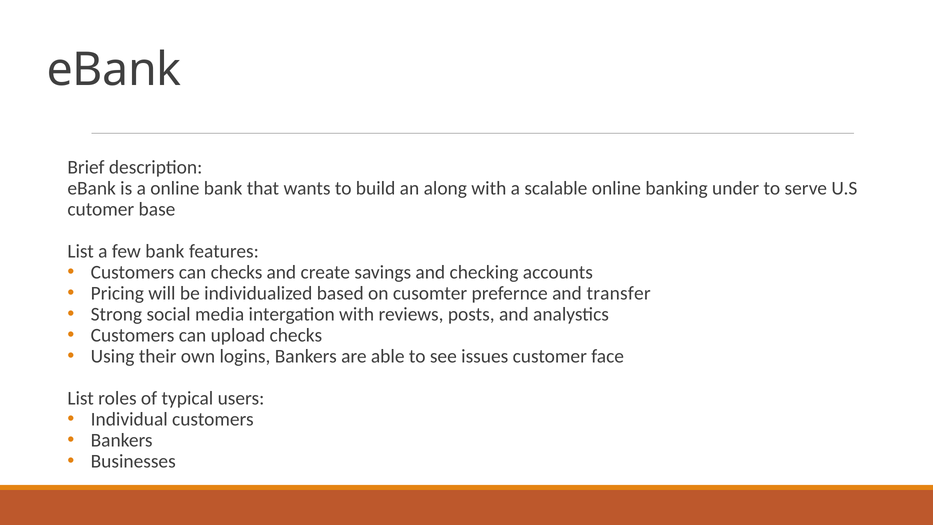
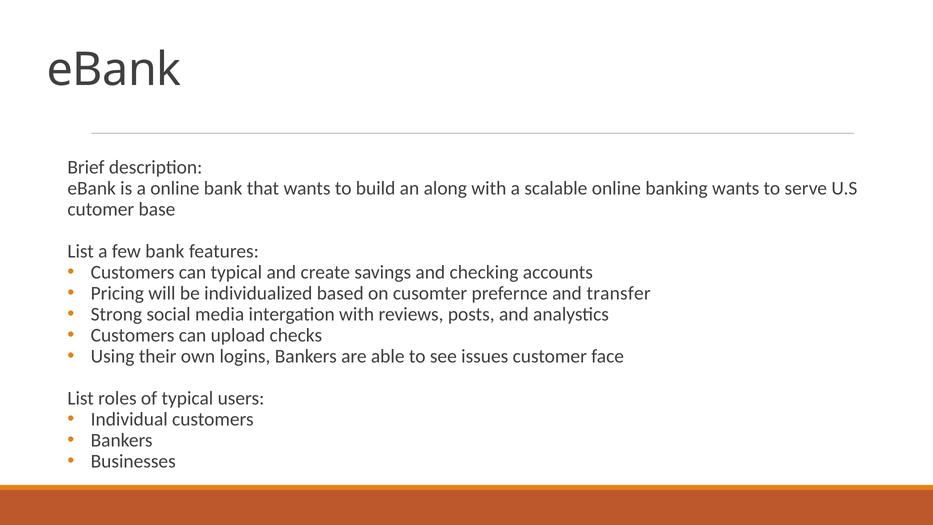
banking under: under -> wants (736, 188)
can checks: checks -> typical (236, 272)
